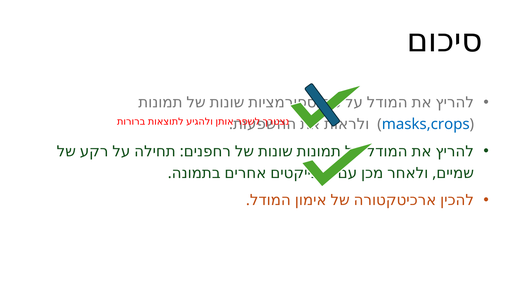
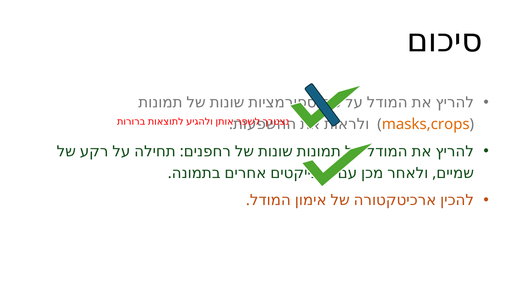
masks,crops colour: blue -> orange (426, 124)
